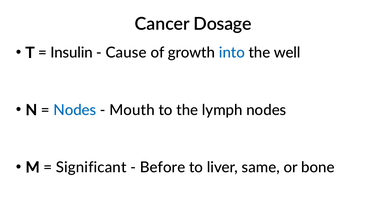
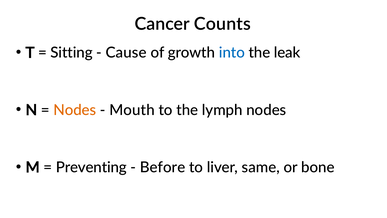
Dosage: Dosage -> Counts (222, 24)
Insulin: Insulin -> Sitting (71, 53)
well: well -> leak (287, 53)
Nodes colour: blue -> orange (75, 110)
Significant: Significant -> Preventing (91, 167)
